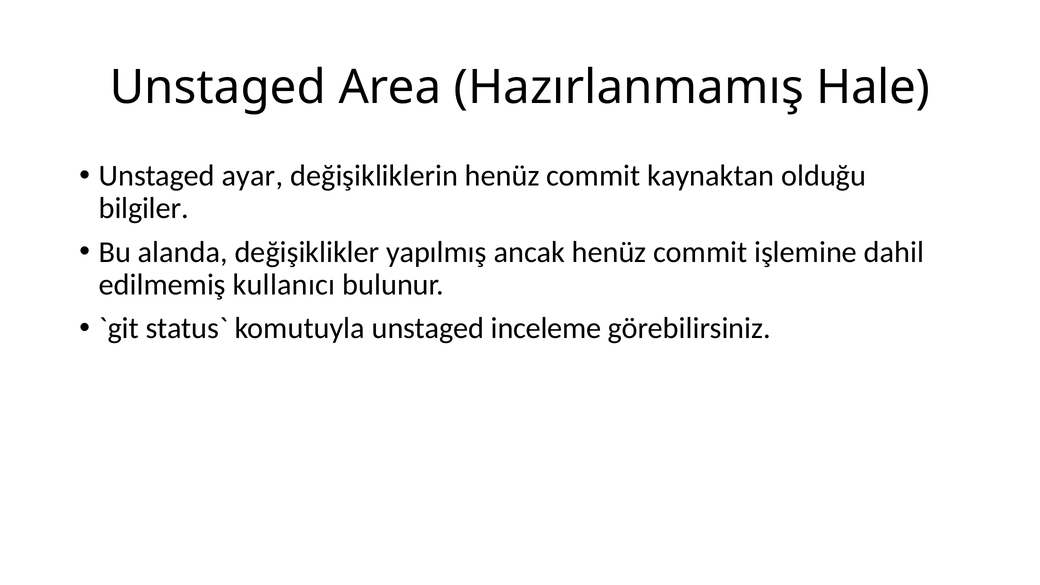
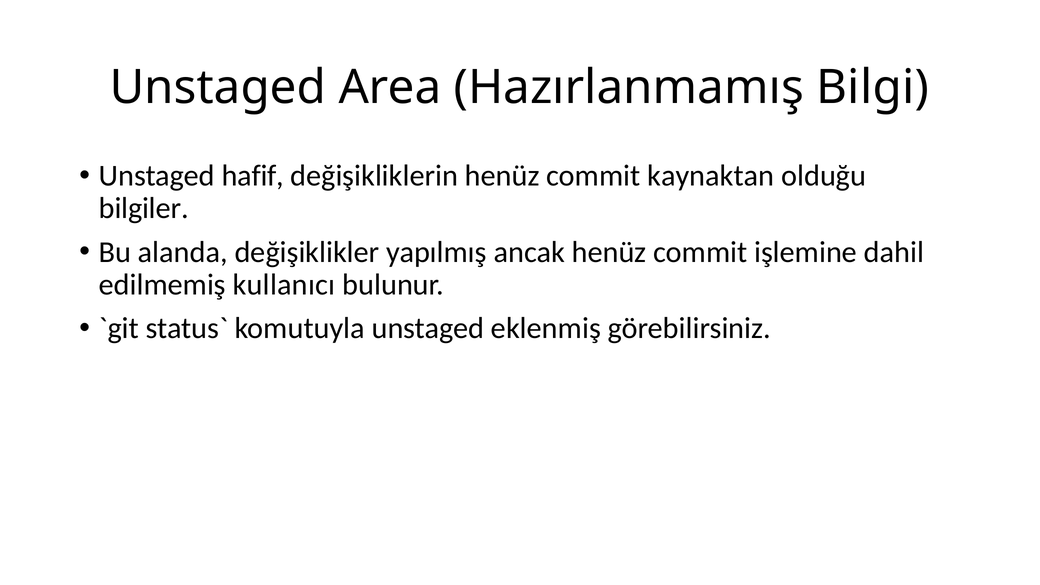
Hale: Hale -> Bilgi (873, 87)
ayar: ayar -> hafif (253, 176)
inceleme: inceleme -> eklenmiş (546, 328)
